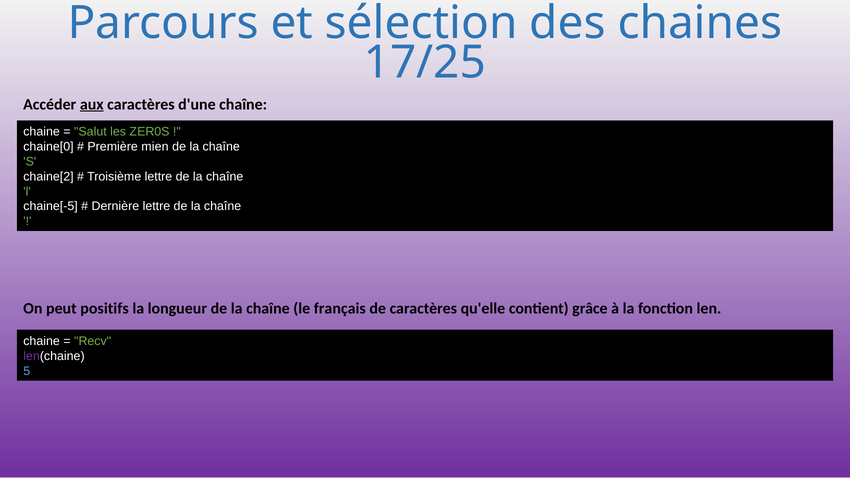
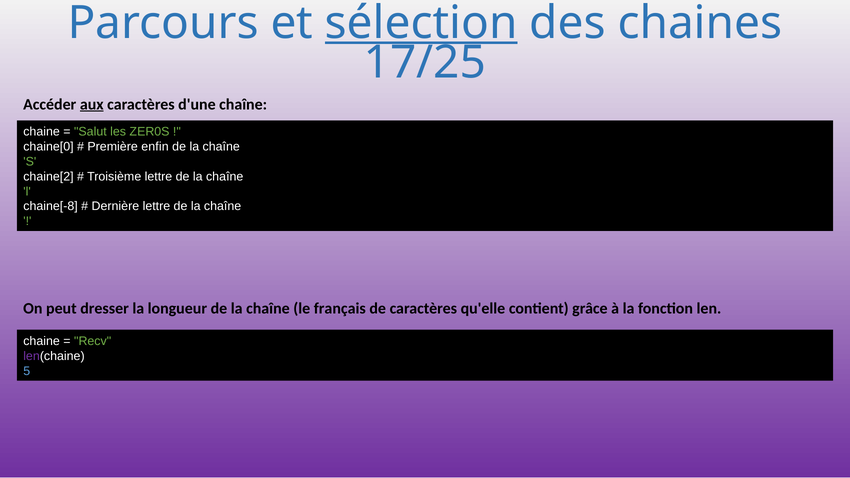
sélection underline: none -> present (421, 23)
mien: mien -> enfin (155, 147)
chaine[-5: chaine[-5 -> chaine[-8 (51, 206)
positifs: positifs -> dresser (105, 308)
